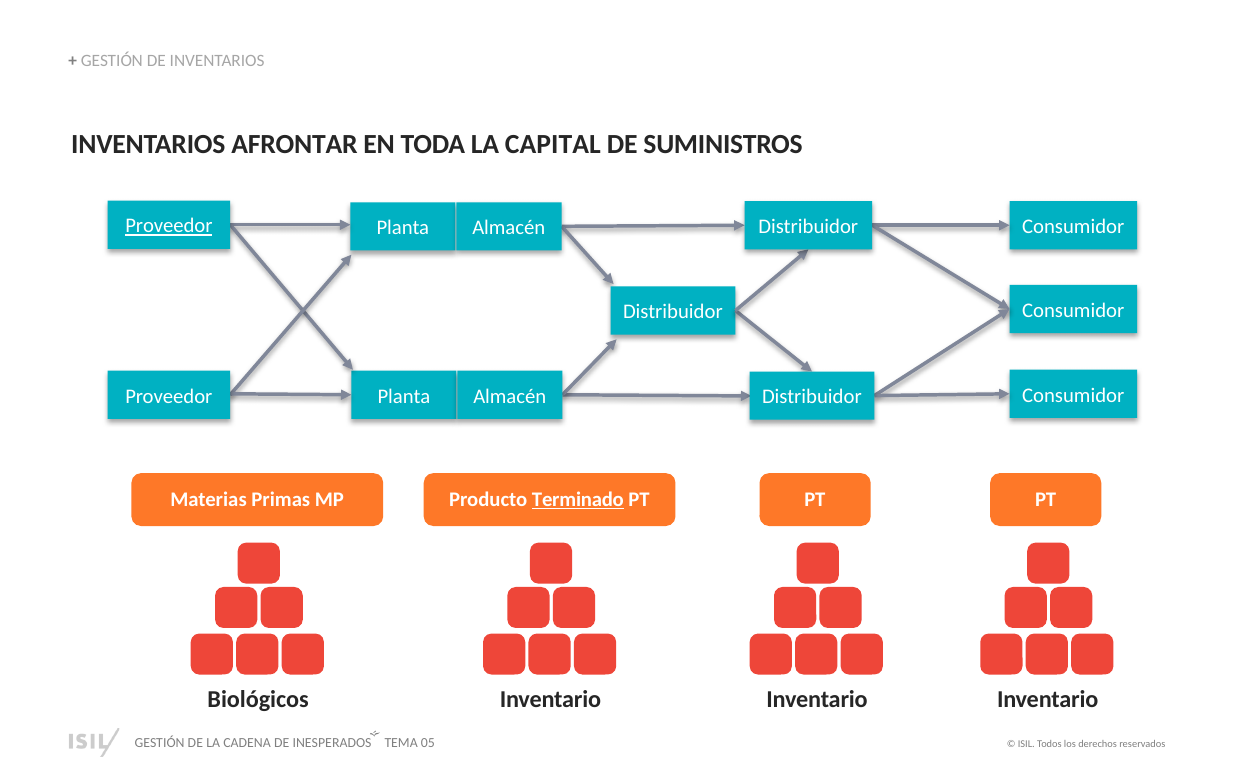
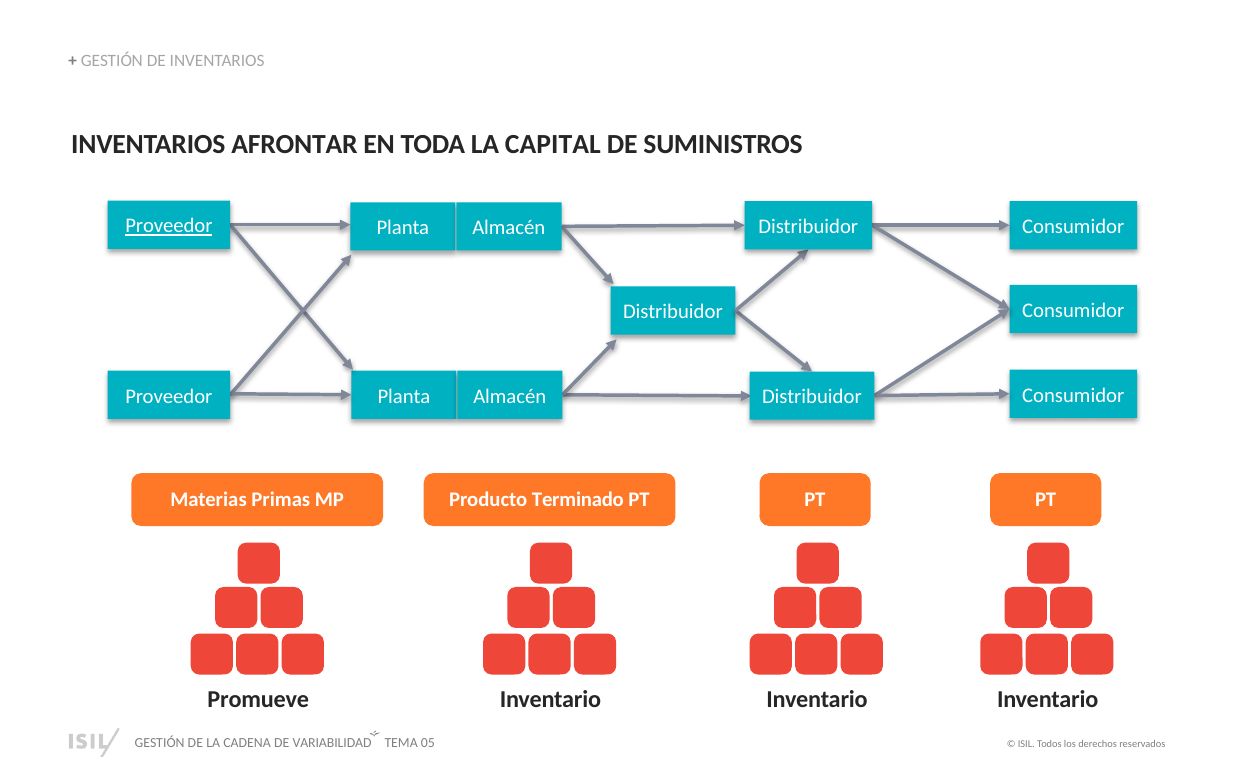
Terminado underline: present -> none (578, 500)
Biológicos: Biológicos -> Promueve (258, 700)
INESPERADOS: INESPERADOS -> VARIABILIDAD (332, 743)
